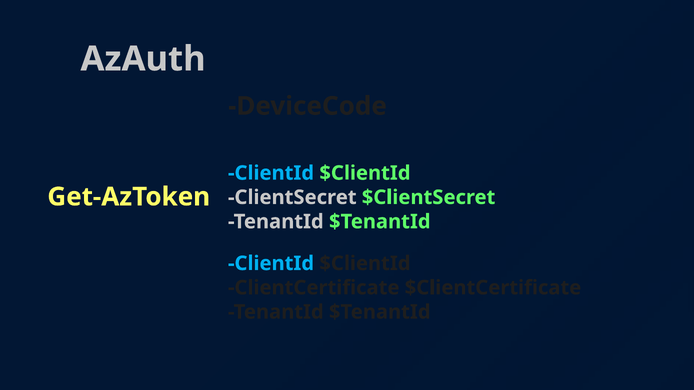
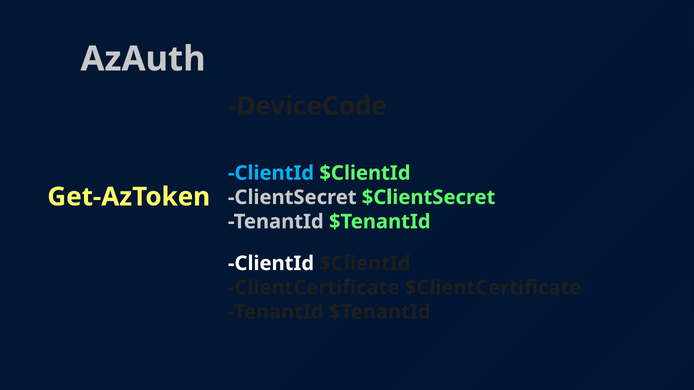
ClientId colour: light blue -> white (271, 264)
